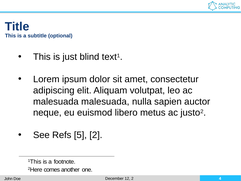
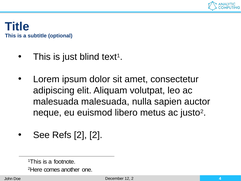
Refs 5: 5 -> 2 (80, 135)
